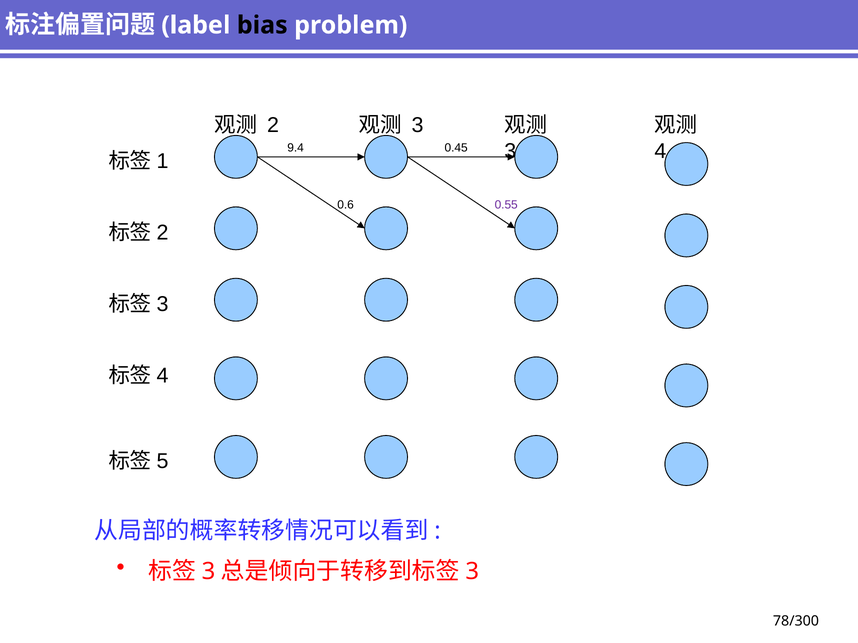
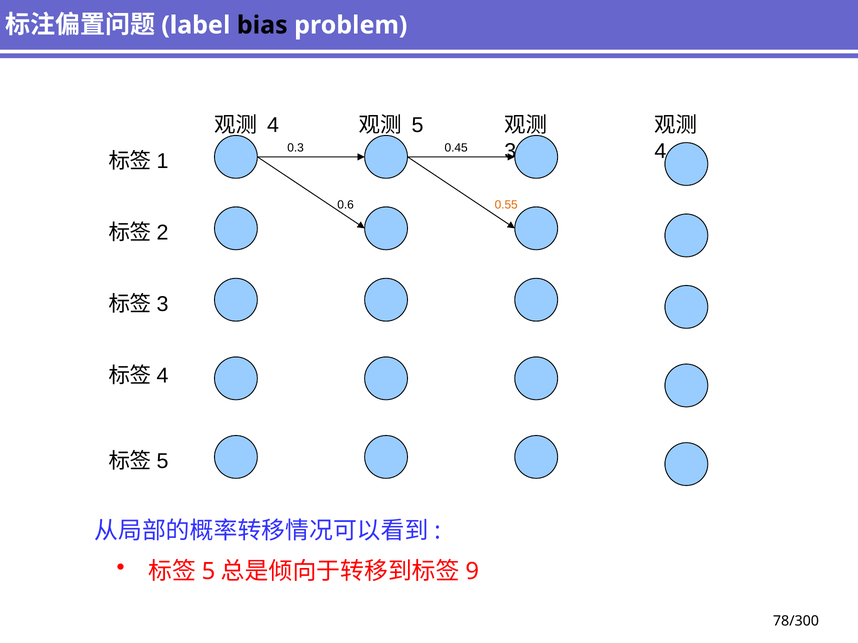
2: 2 -> 4 (273, 126)
3: 3 -> 5 (418, 126)
9.4: 9.4 -> 0.3 (296, 148)
0.55 colour: purple -> orange (506, 205)
3: 3 -> 5 (208, 572)
3: 3 -> 9 (472, 572)
